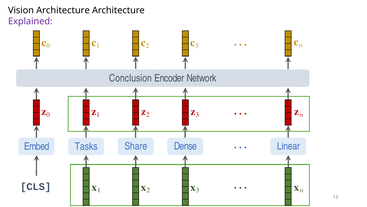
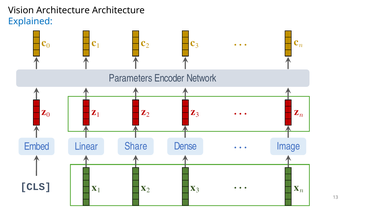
Explained colour: purple -> blue (30, 21)
Conclusion: Conclusion -> Parameters (131, 78)
Linear: Linear -> Image (289, 146)
Tasks: Tasks -> Linear (86, 146)
